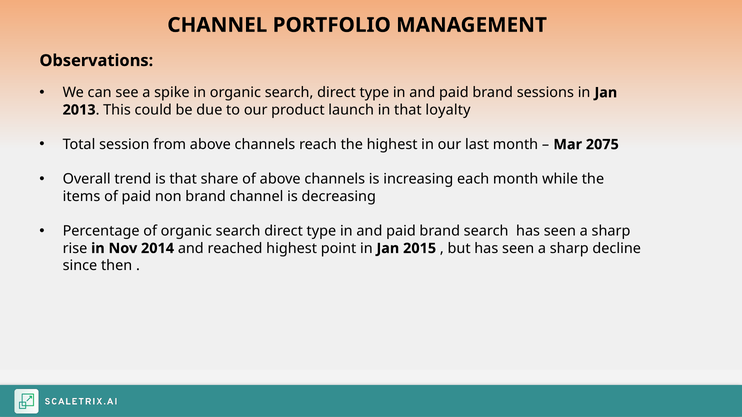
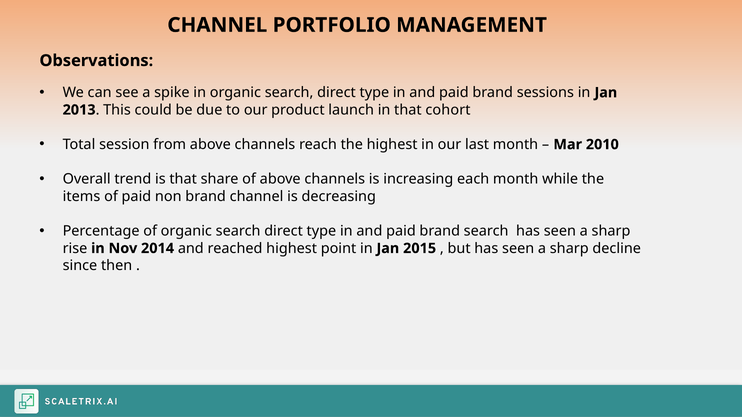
loyalty: loyalty -> cohort (448, 110)
2075: 2075 -> 2010 (602, 145)
